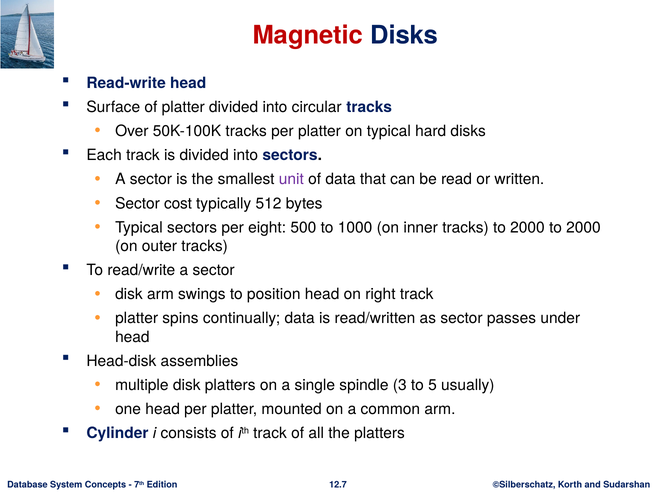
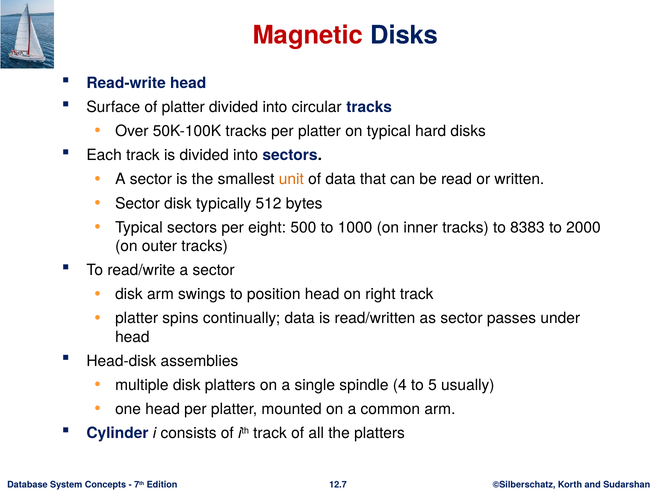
unit colour: purple -> orange (291, 179)
Sector cost: cost -> disk (178, 203)
tracks to 2000: 2000 -> 8383 (527, 227)
3: 3 -> 4 (400, 385)
